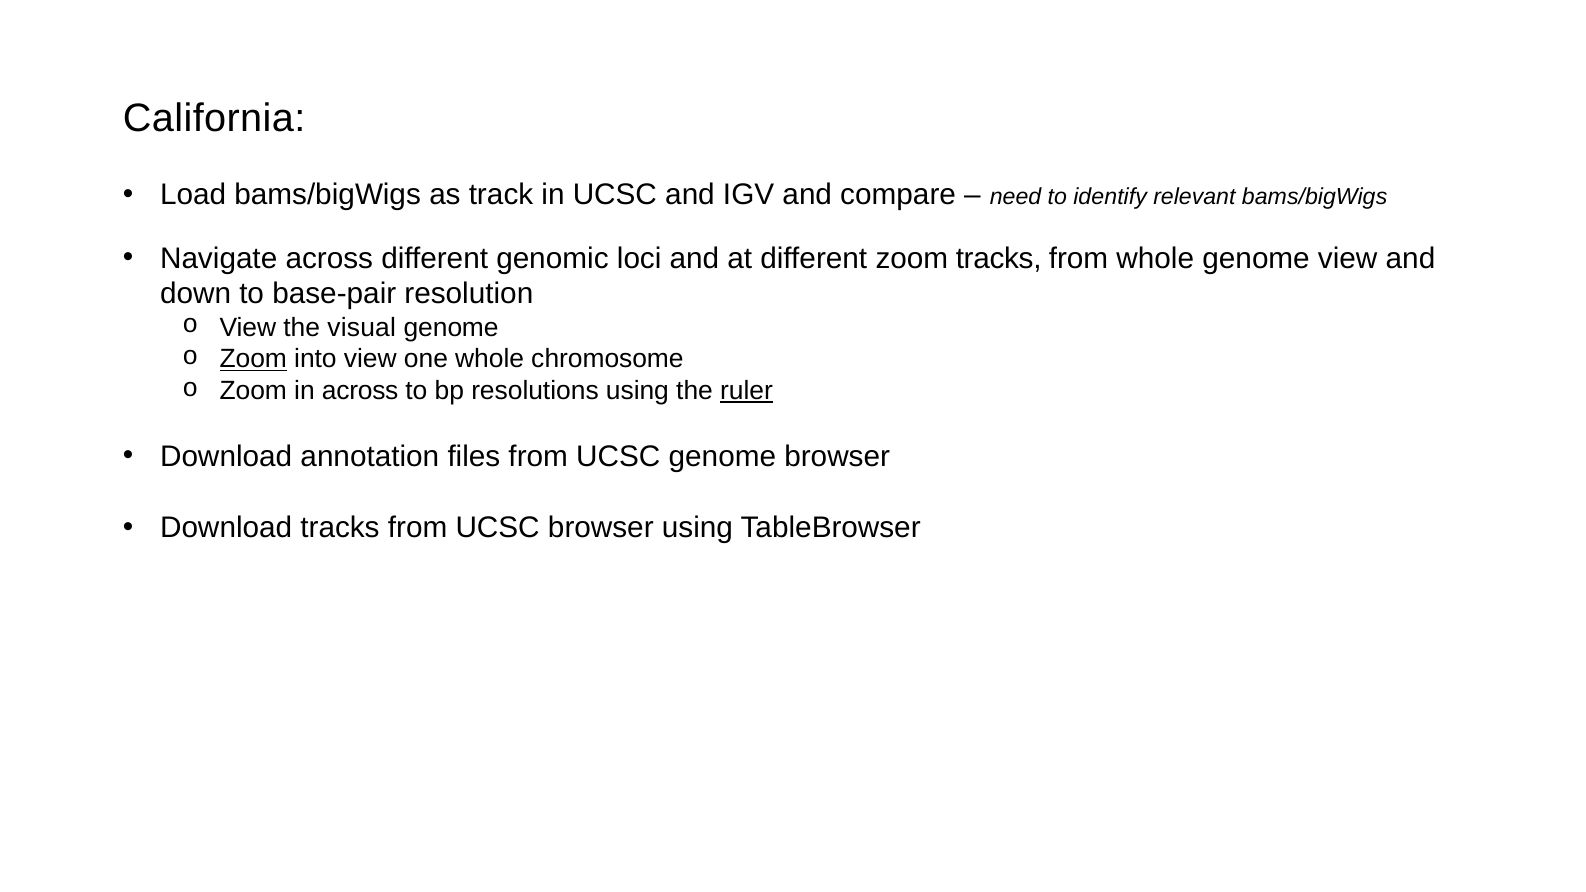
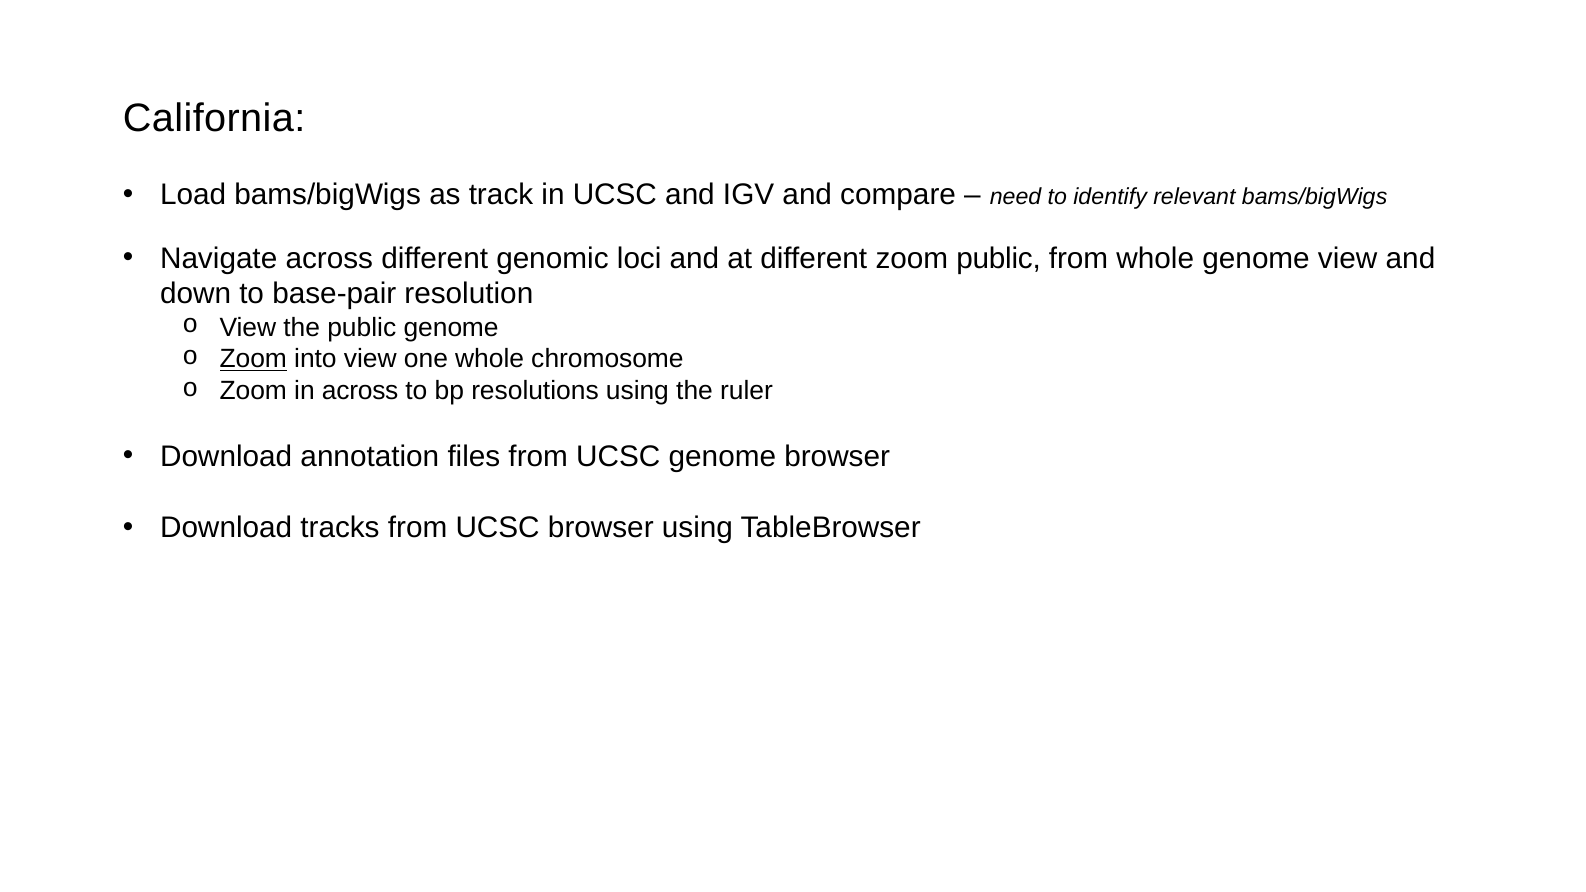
zoom tracks: tracks -> public (999, 258)
the visual: visual -> public (362, 328)
ruler underline: present -> none (747, 391)
